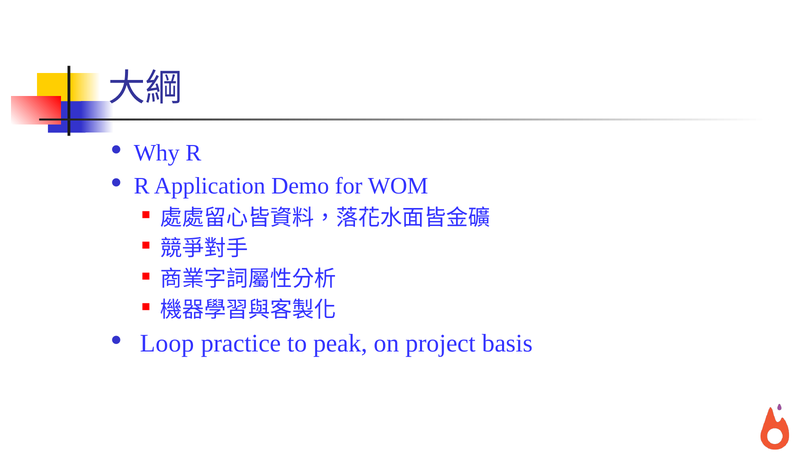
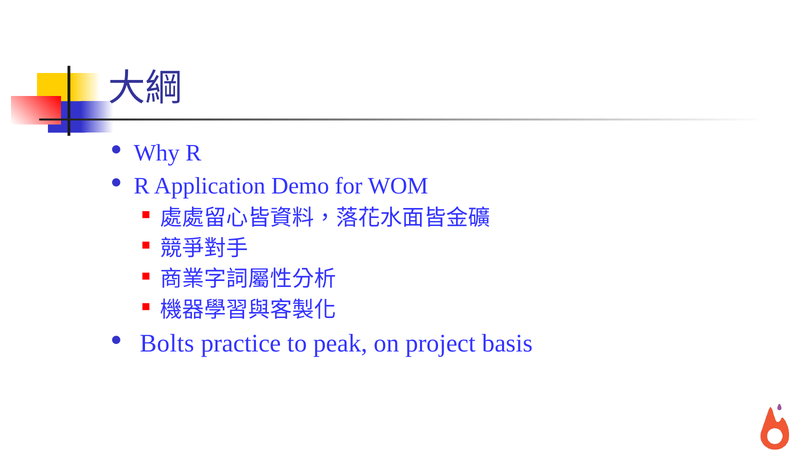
Loop: Loop -> Bolts (167, 344)
